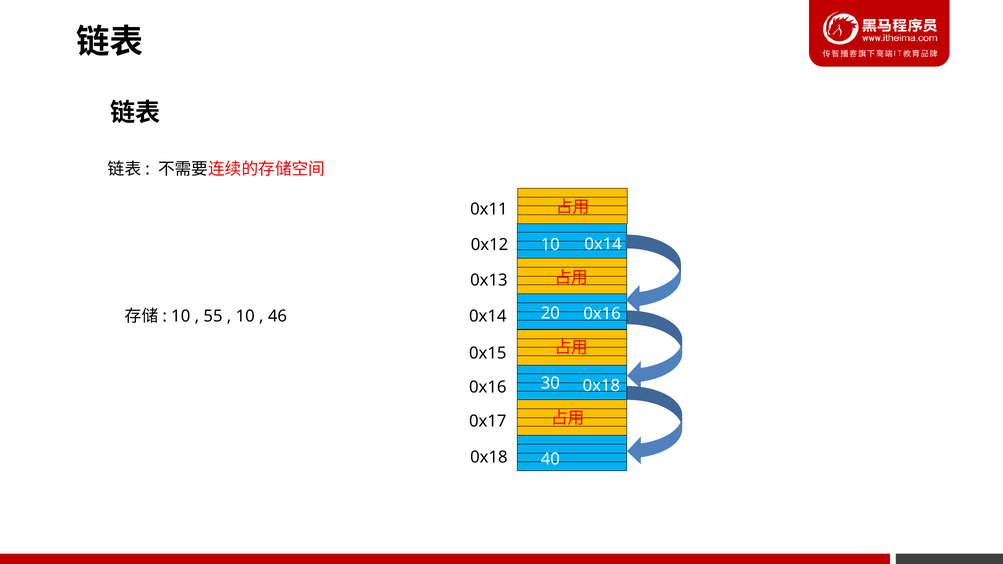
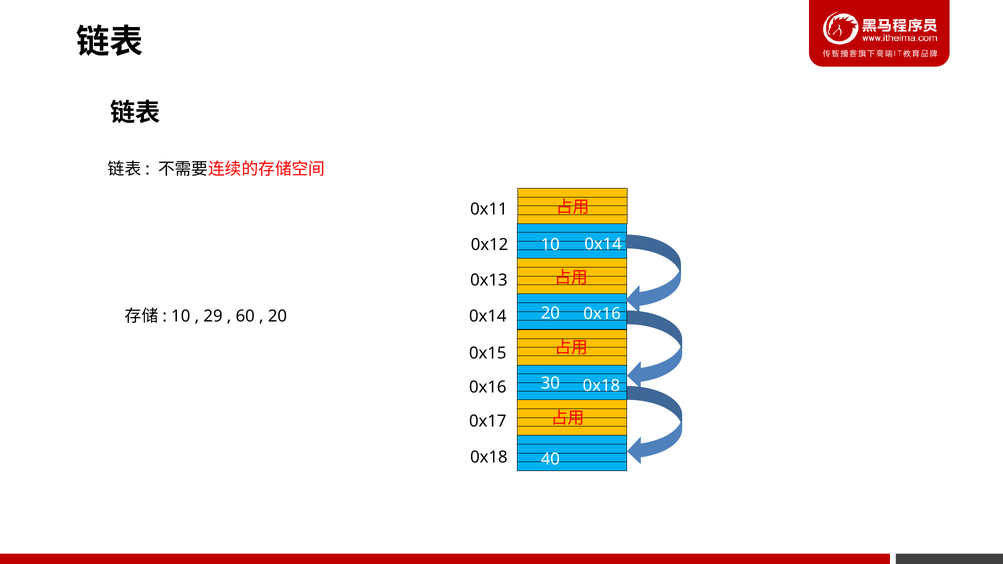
55: 55 -> 29 (213, 316)
10: 10 -> 60 (245, 316)
46: 46 -> 20 (277, 316)
